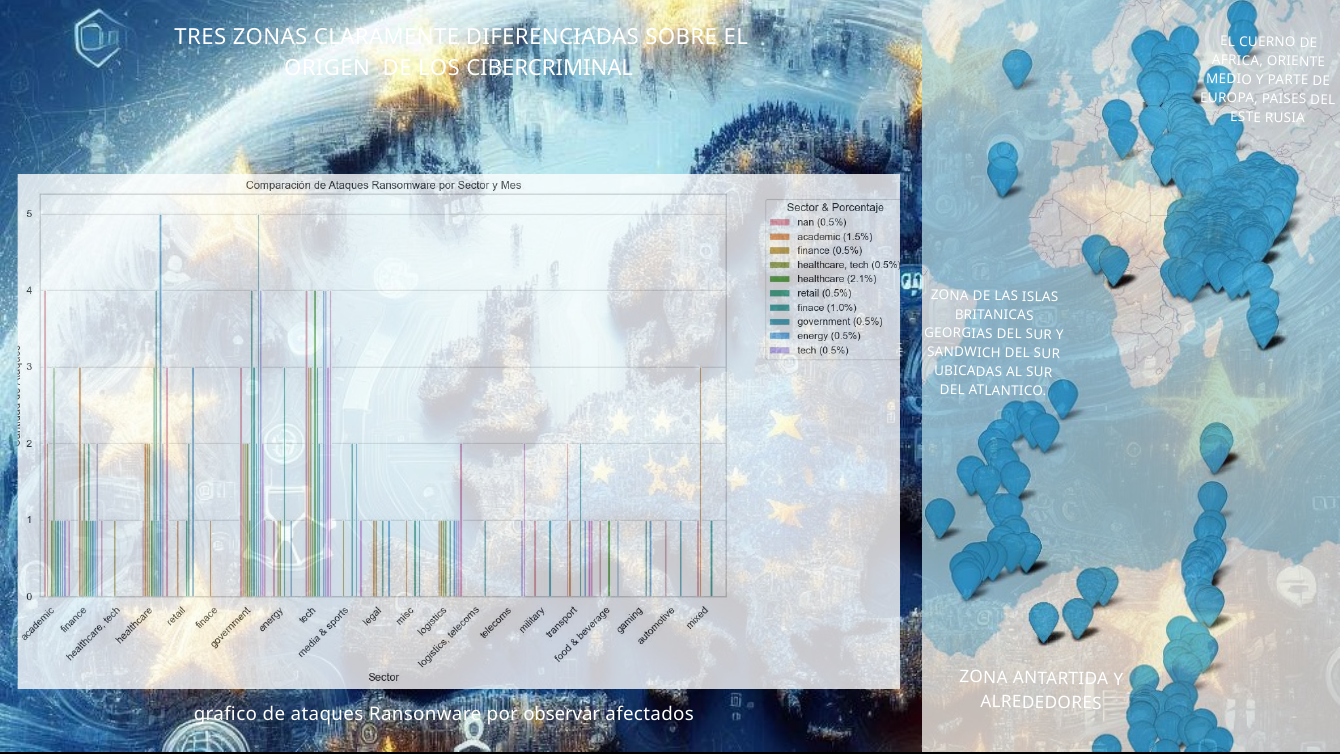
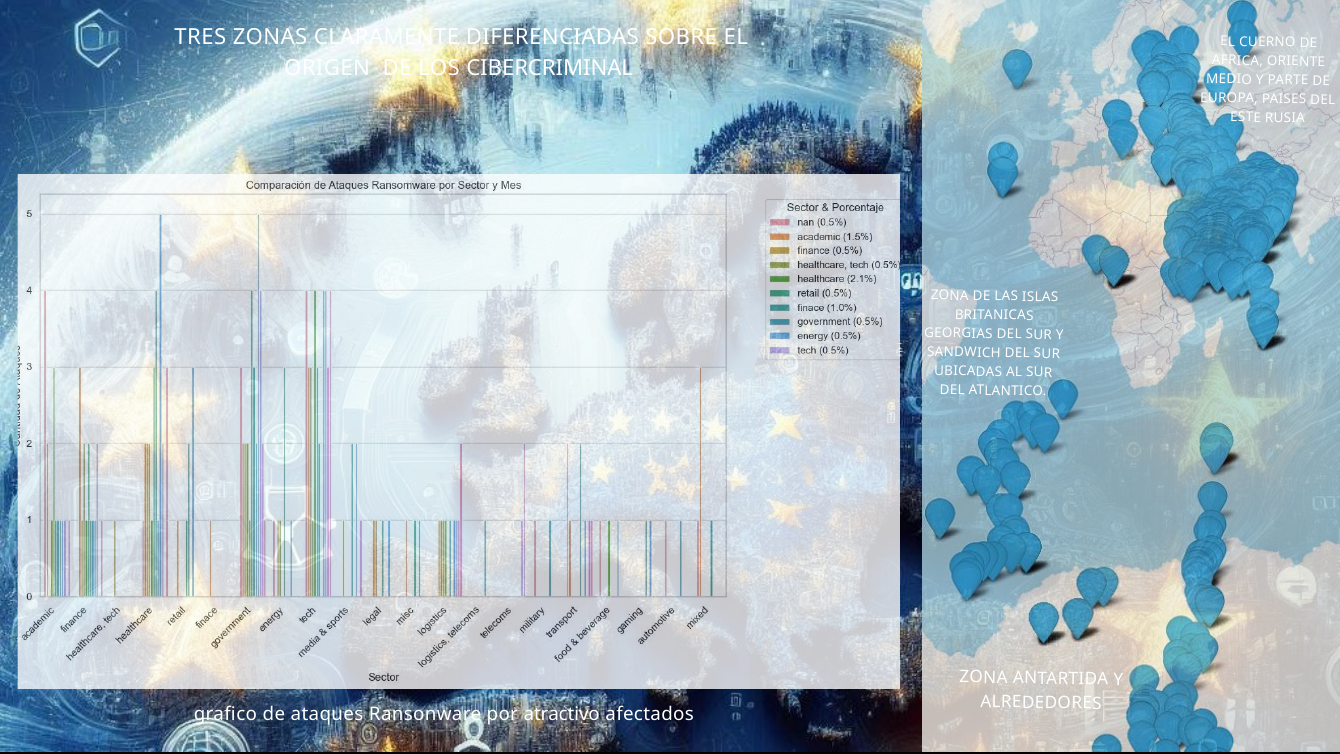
observar: observar -> atractivo (562, 714)
